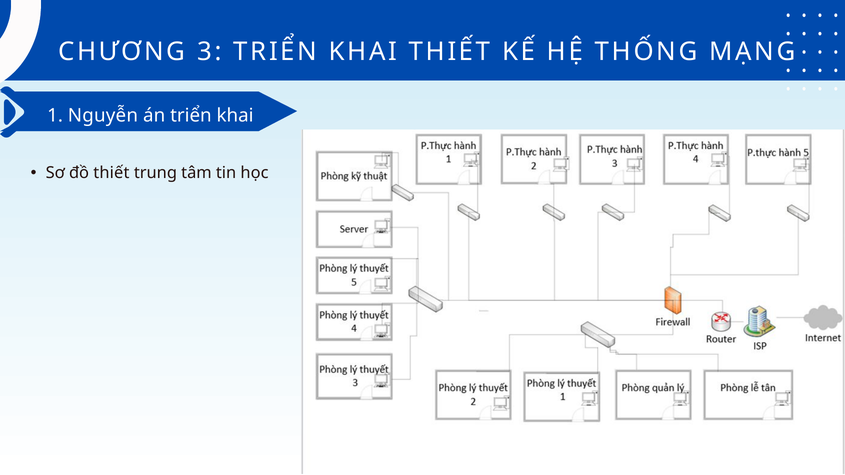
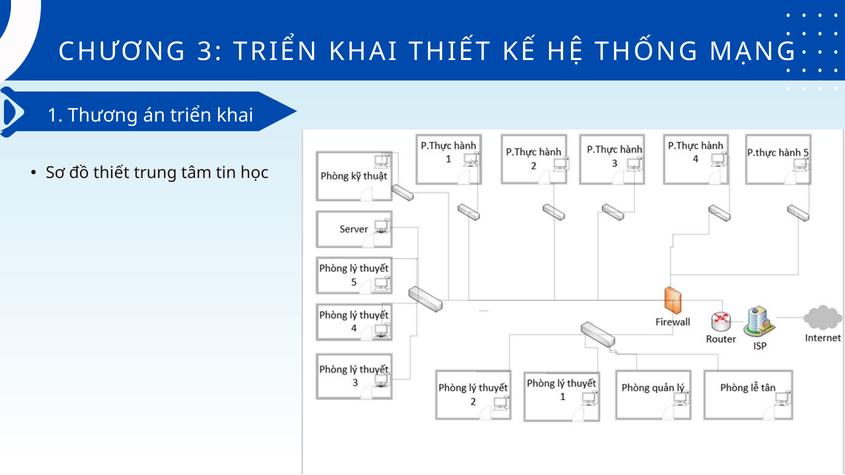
Nguyễn: Nguyễn -> Thương (103, 115)
